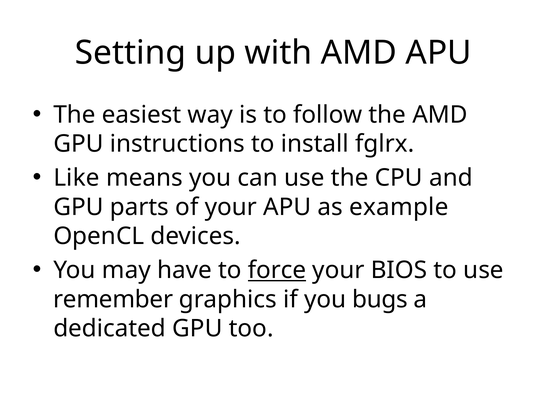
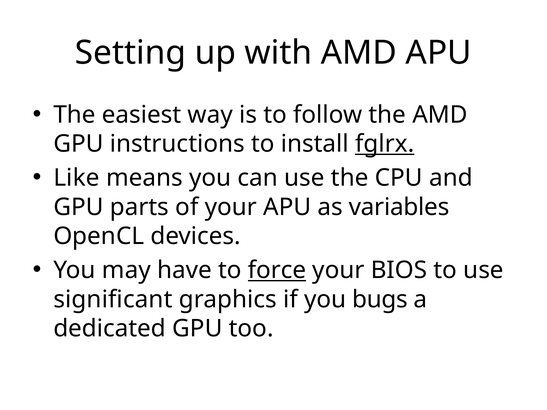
fglrx underline: none -> present (385, 144)
example: example -> variables (399, 207)
remember: remember -> significant (113, 300)
